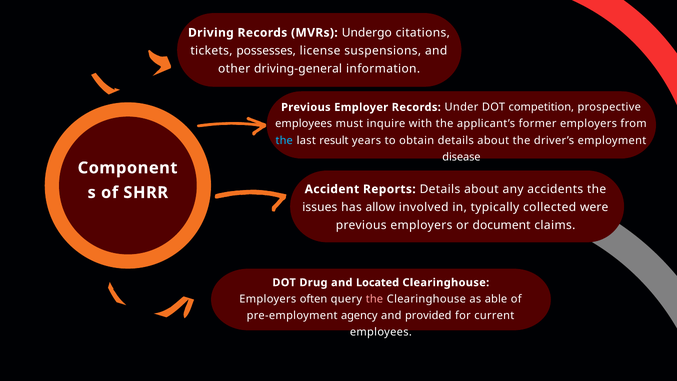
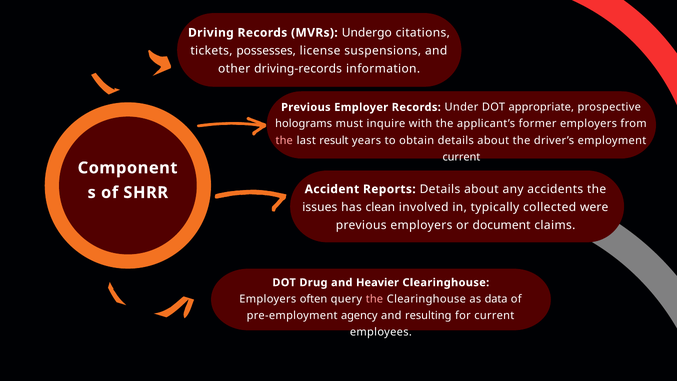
driving-general: driving-general -> driving-records (298, 69)
competition: competition -> appropriate (541, 107)
employees: employees -> holograms (304, 124)
the colour: light blue -> pink (284, 140)
disease: disease -> current (461, 157)
allow: allow -> clean (380, 207)
Located: Located -> Heavier (377, 282)
able: able -> data (496, 299)
provided: provided -> resulting (428, 316)
